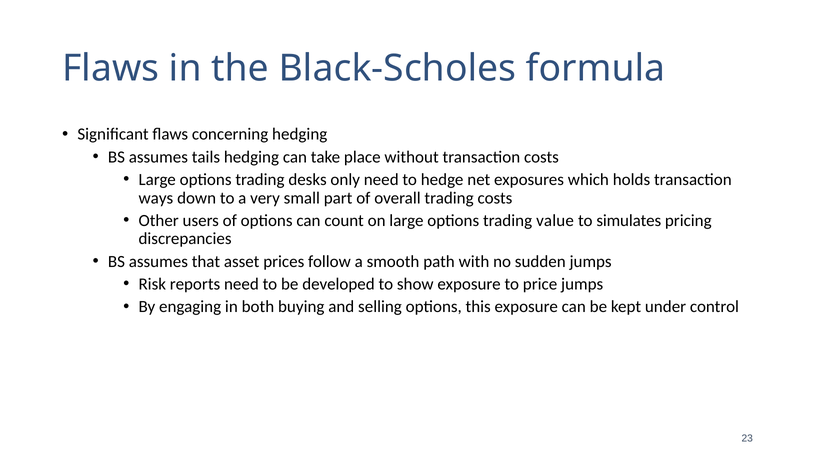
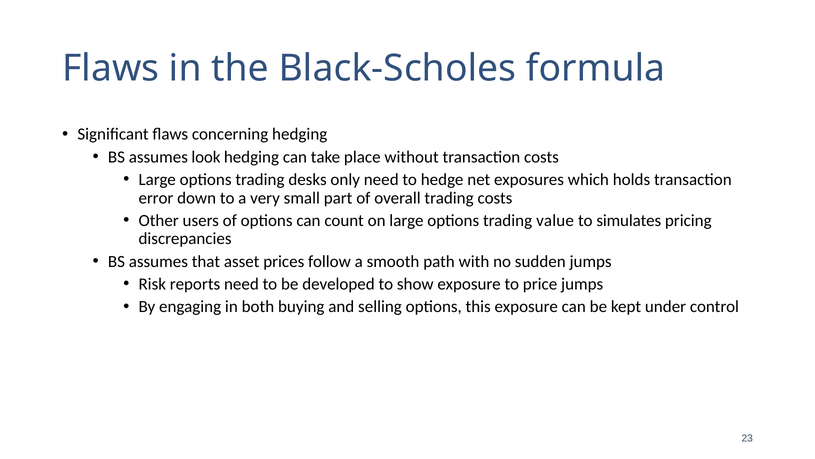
tails: tails -> look (206, 157)
ways: ways -> error (156, 198)
